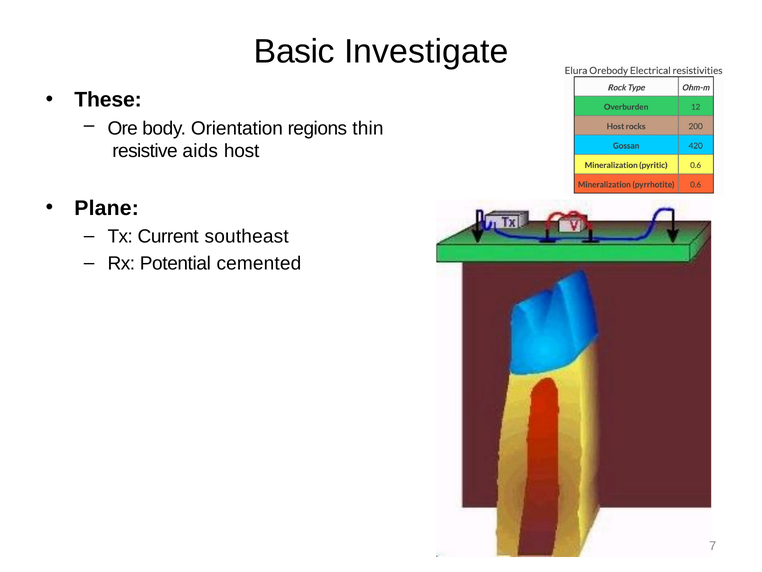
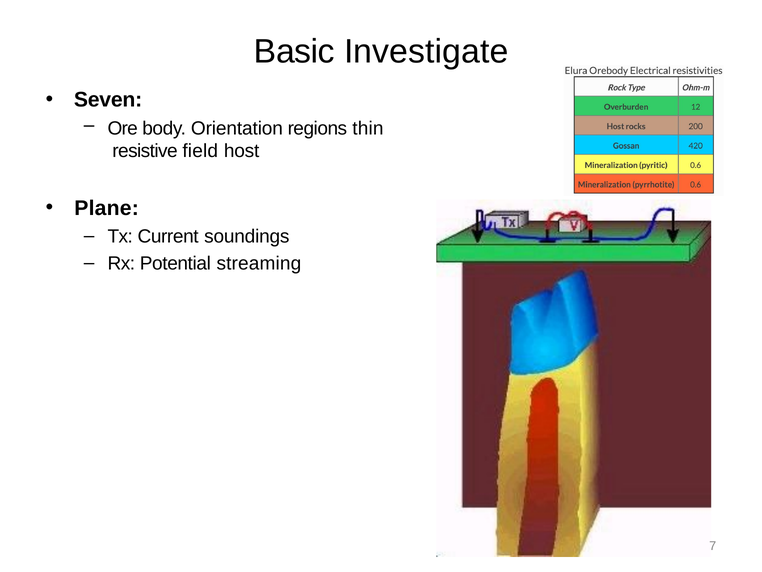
These: These -> Seven (108, 100)
aids: aids -> field (200, 151)
southeast: southeast -> soundings (247, 236)
cemented: cemented -> streaming (259, 263)
